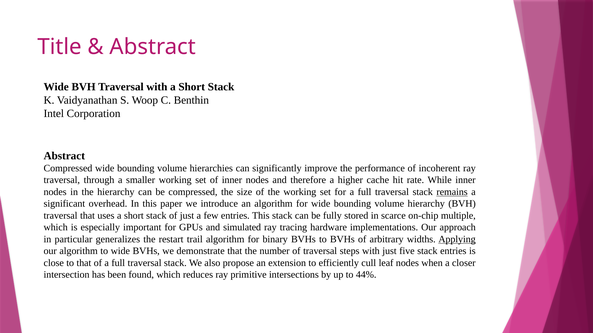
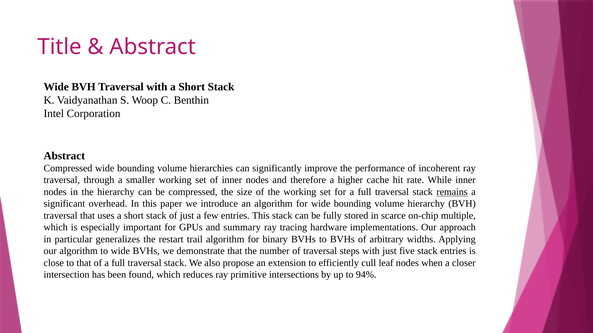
simulated: simulated -> summary (242, 228)
Applying underline: present -> none (457, 240)
44%: 44% -> 94% (366, 275)
